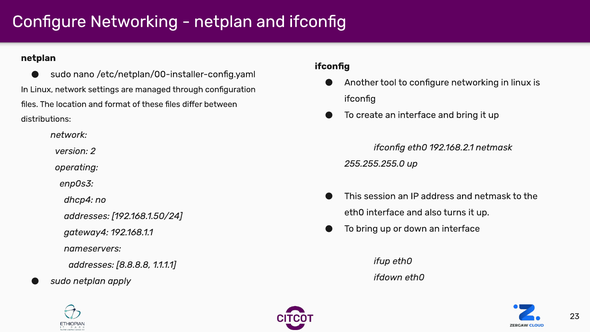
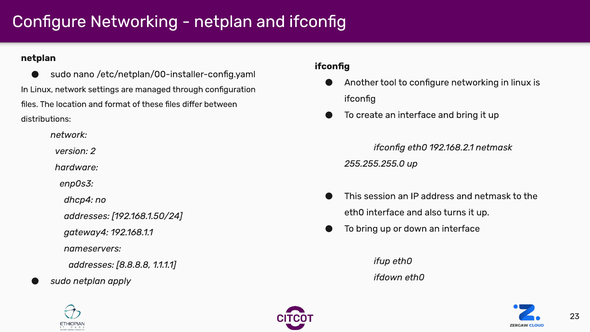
operating: operating -> hardware (77, 167)
